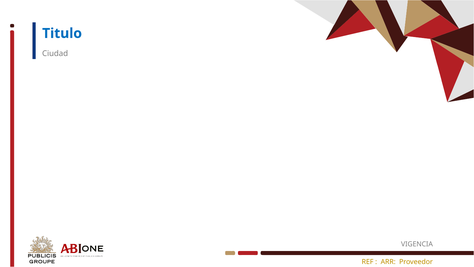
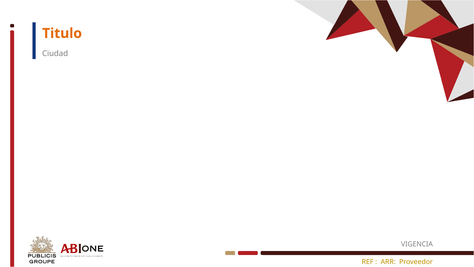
Titulo colour: blue -> orange (62, 33)
